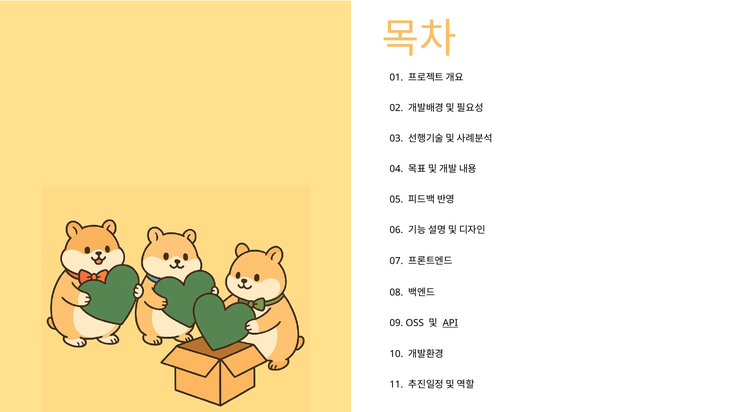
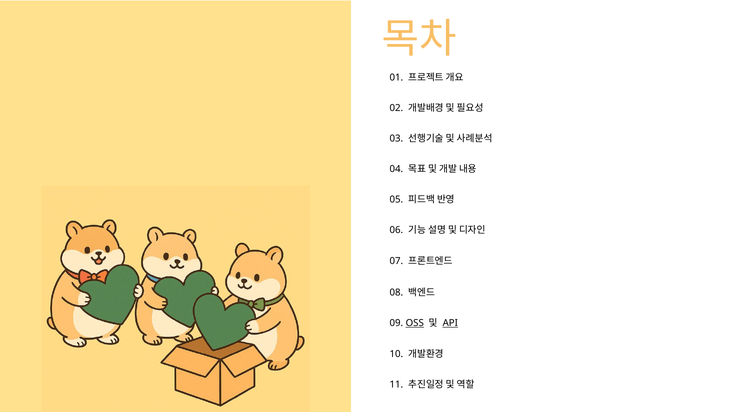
OSS underline: none -> present (415, 323)
